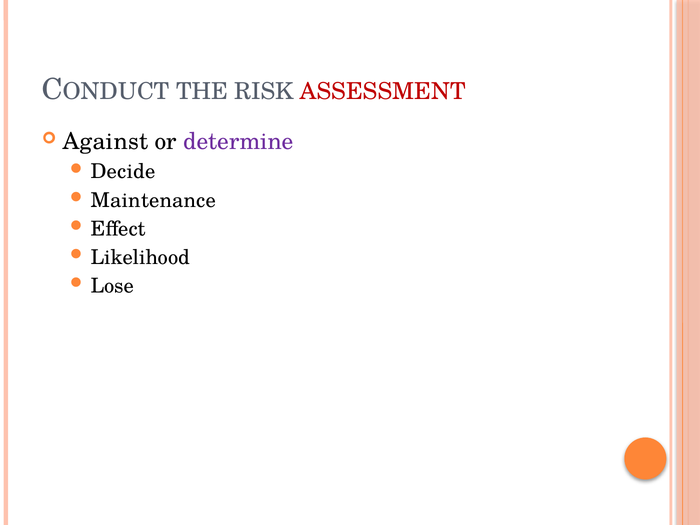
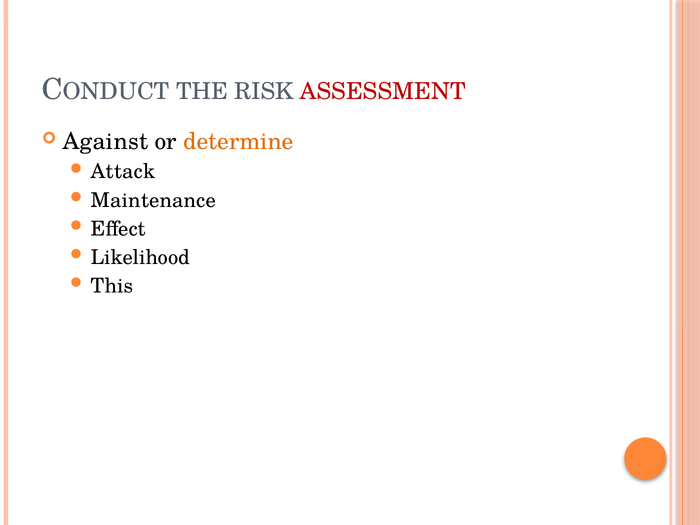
determine colour: purple -> orange (238, 142)
Decide: Decide -> Attack (123, 172)
Lose: Lose -> This (112, 286)
